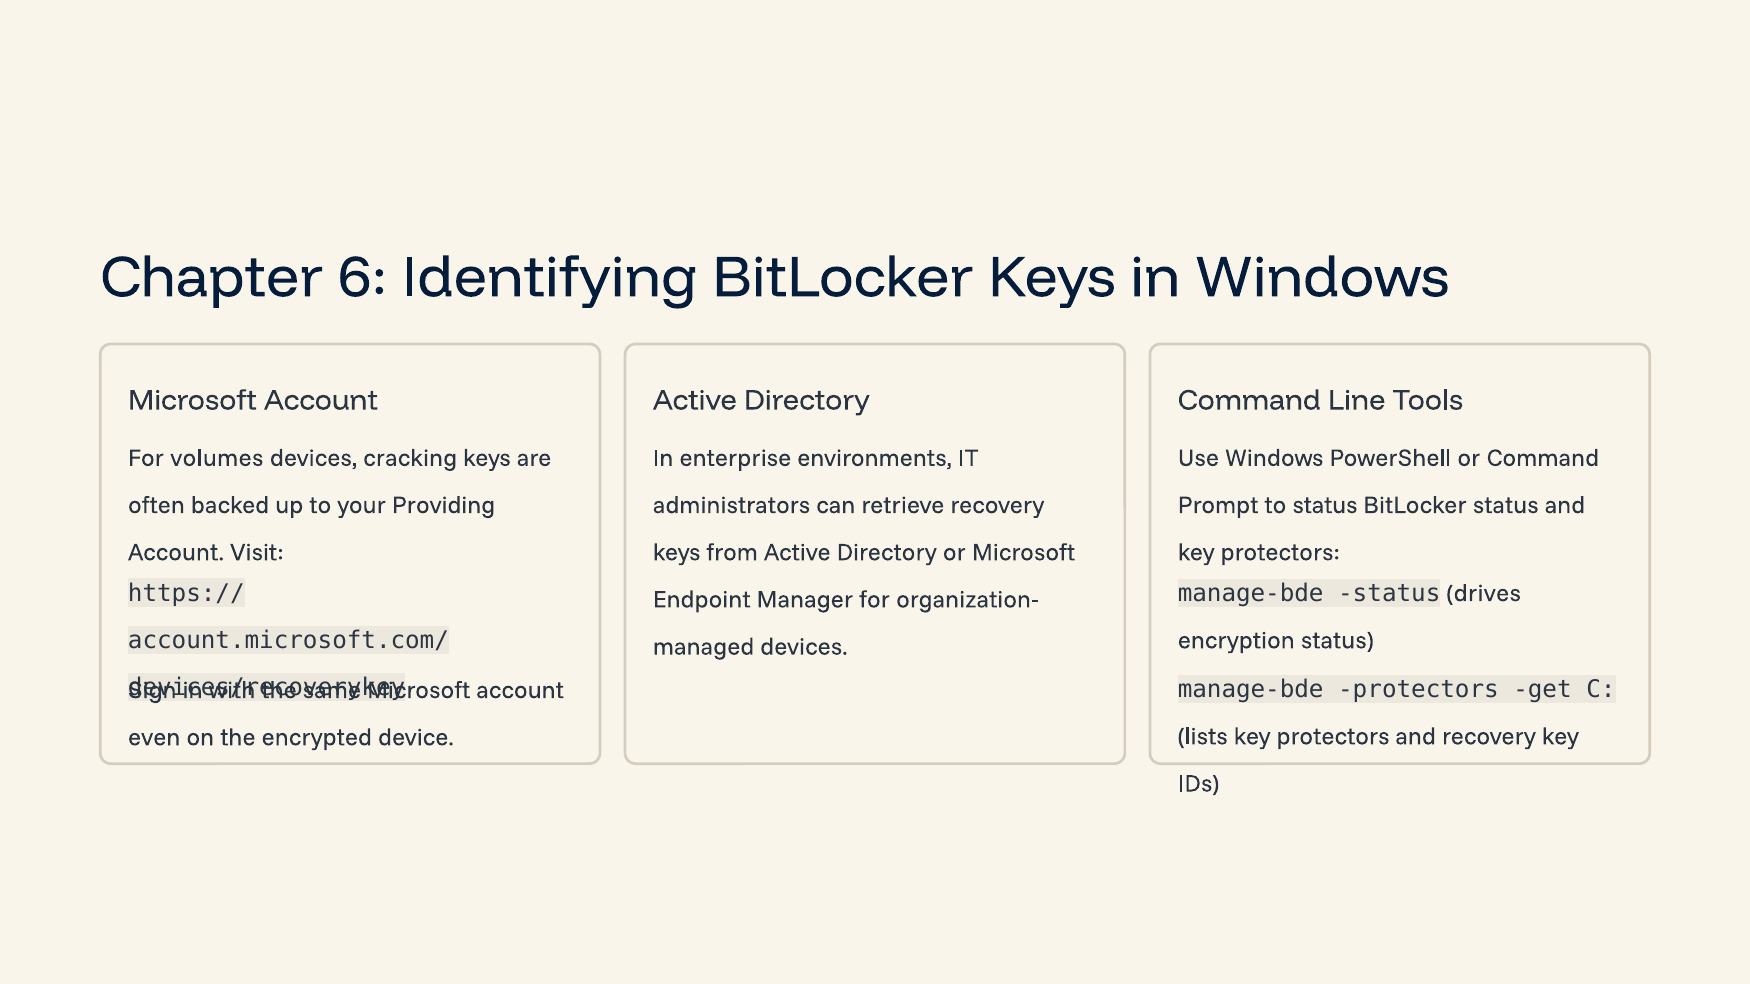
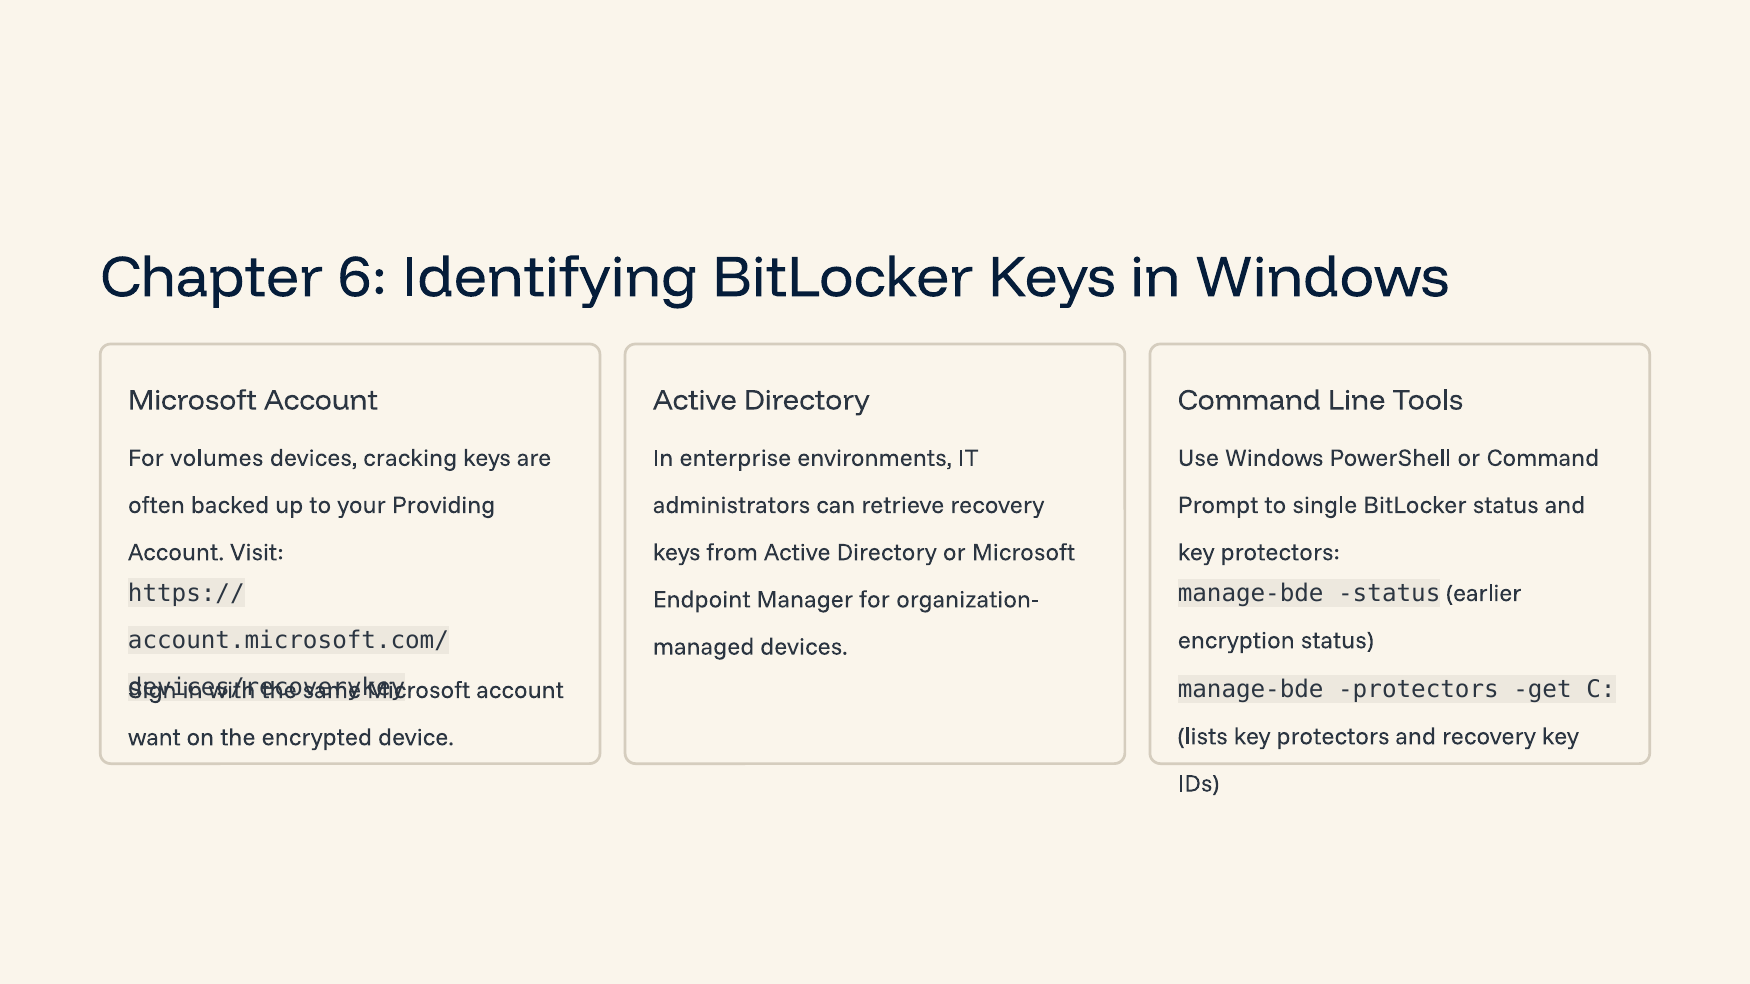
to status: status -> single (1325, 505)
drives: drives -> earlier (1484, 593)
even: even -> want (154, 738)
